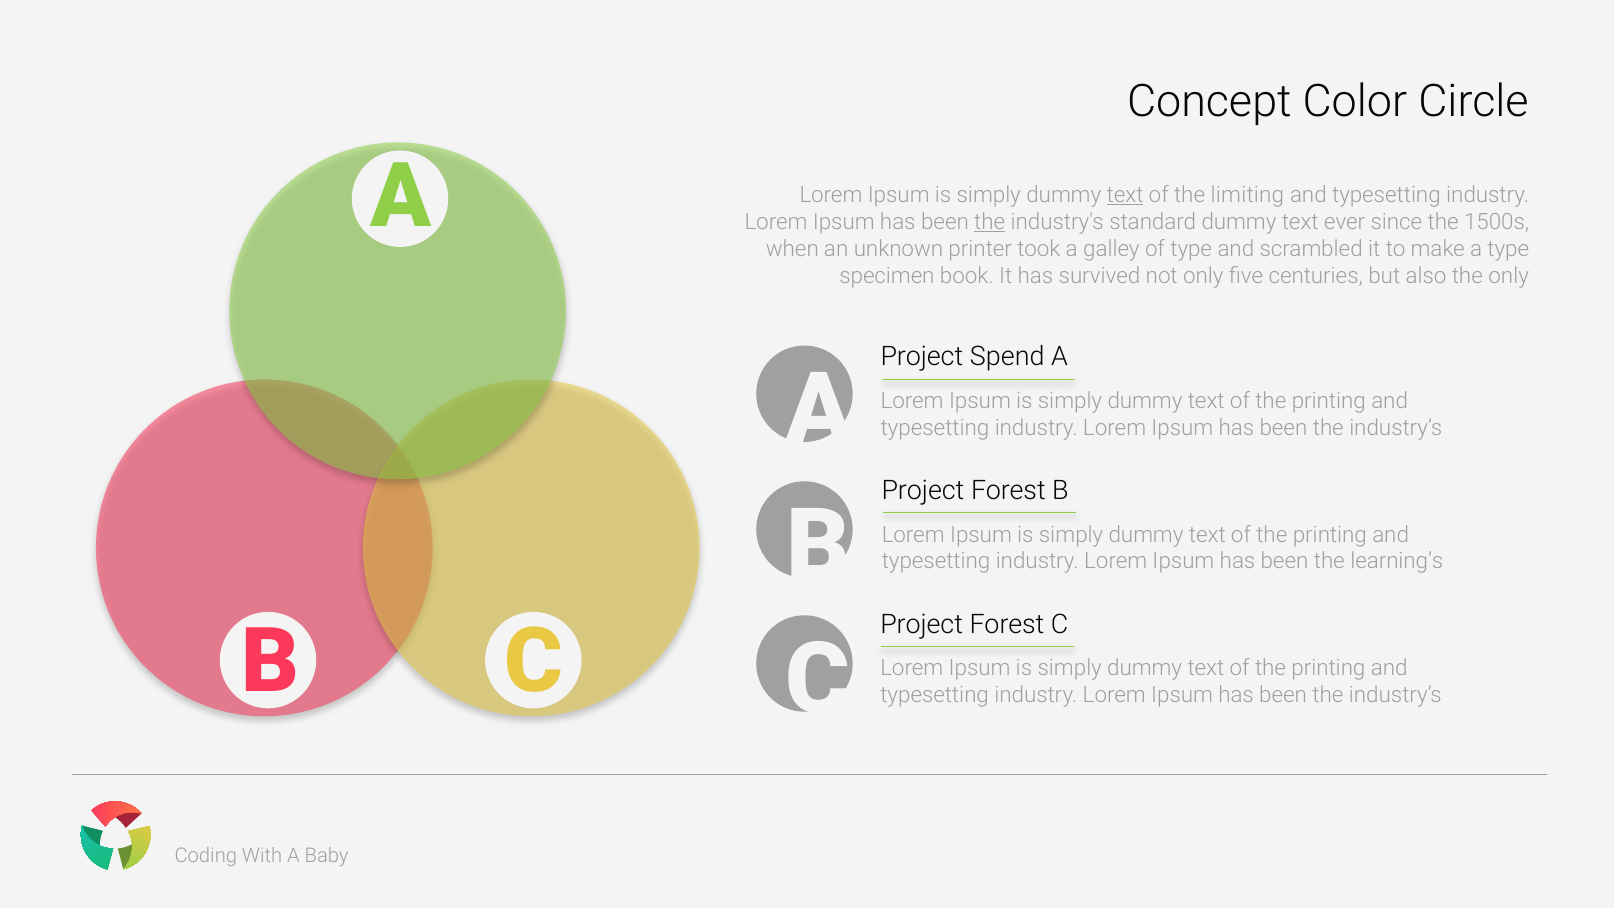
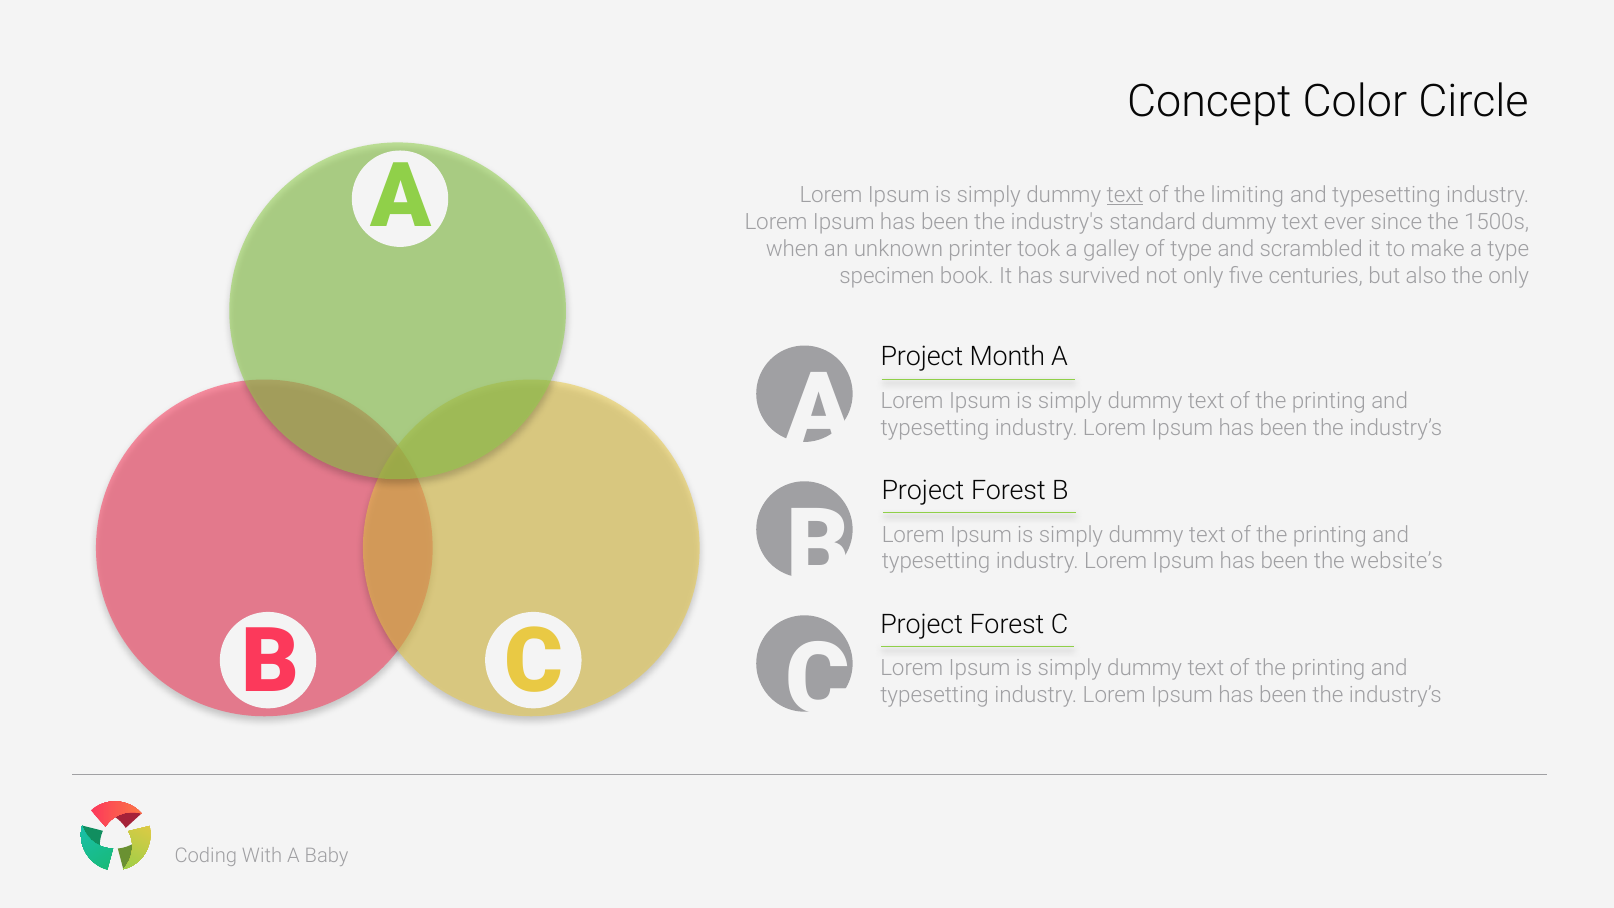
the underline: present -> none (990, 222)
Spend: Spend -> Month (1007, 357)
learning’s: learning’s -> website’s (1397, 562)
